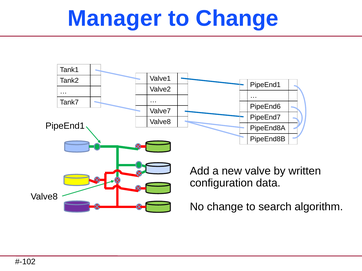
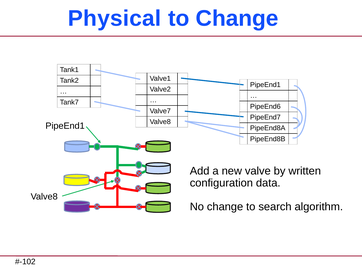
Manager: Manager -> Physical (115, 18)
